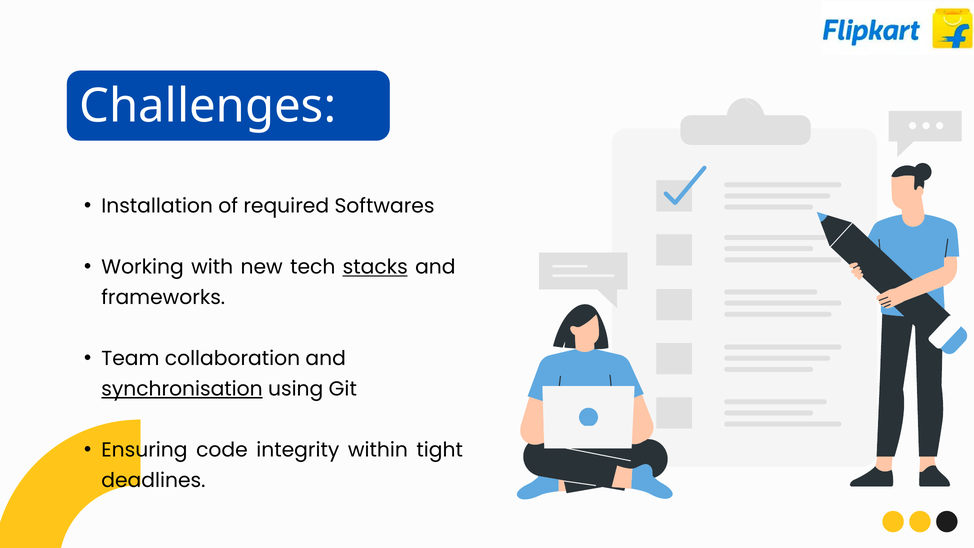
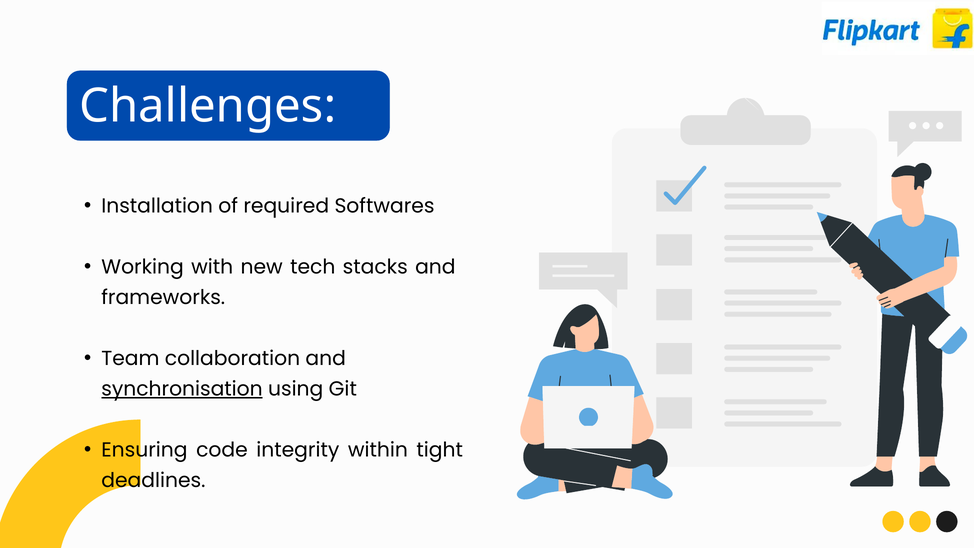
stacks underline: present -> none (375, 267)
